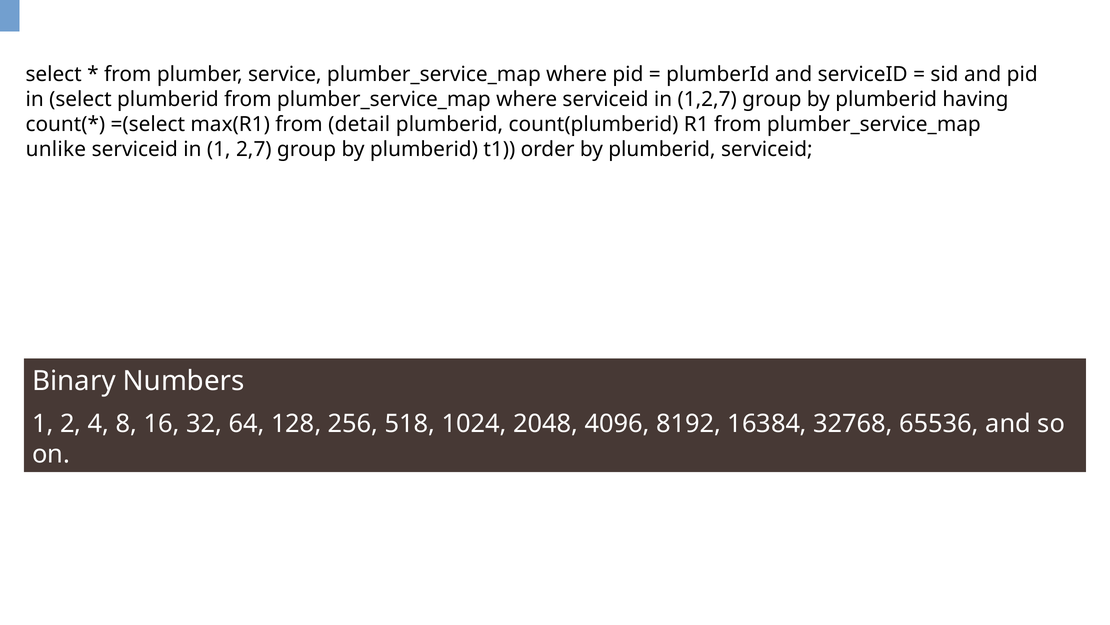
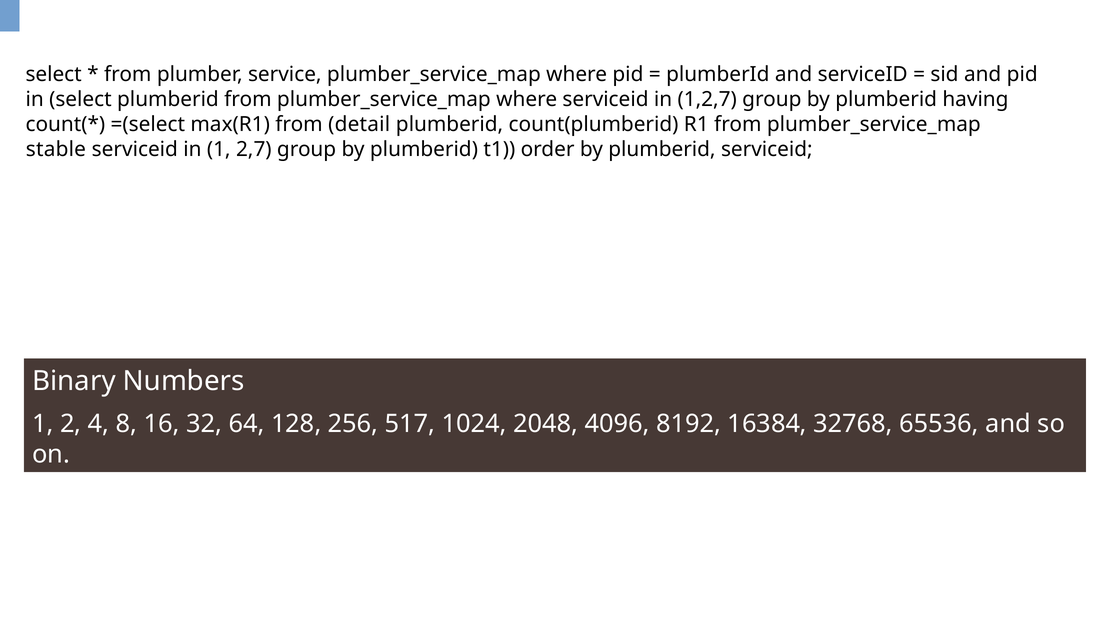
unlike: unlike -> stable (56, 149)
518: 518 -> 517 (410, 424)
